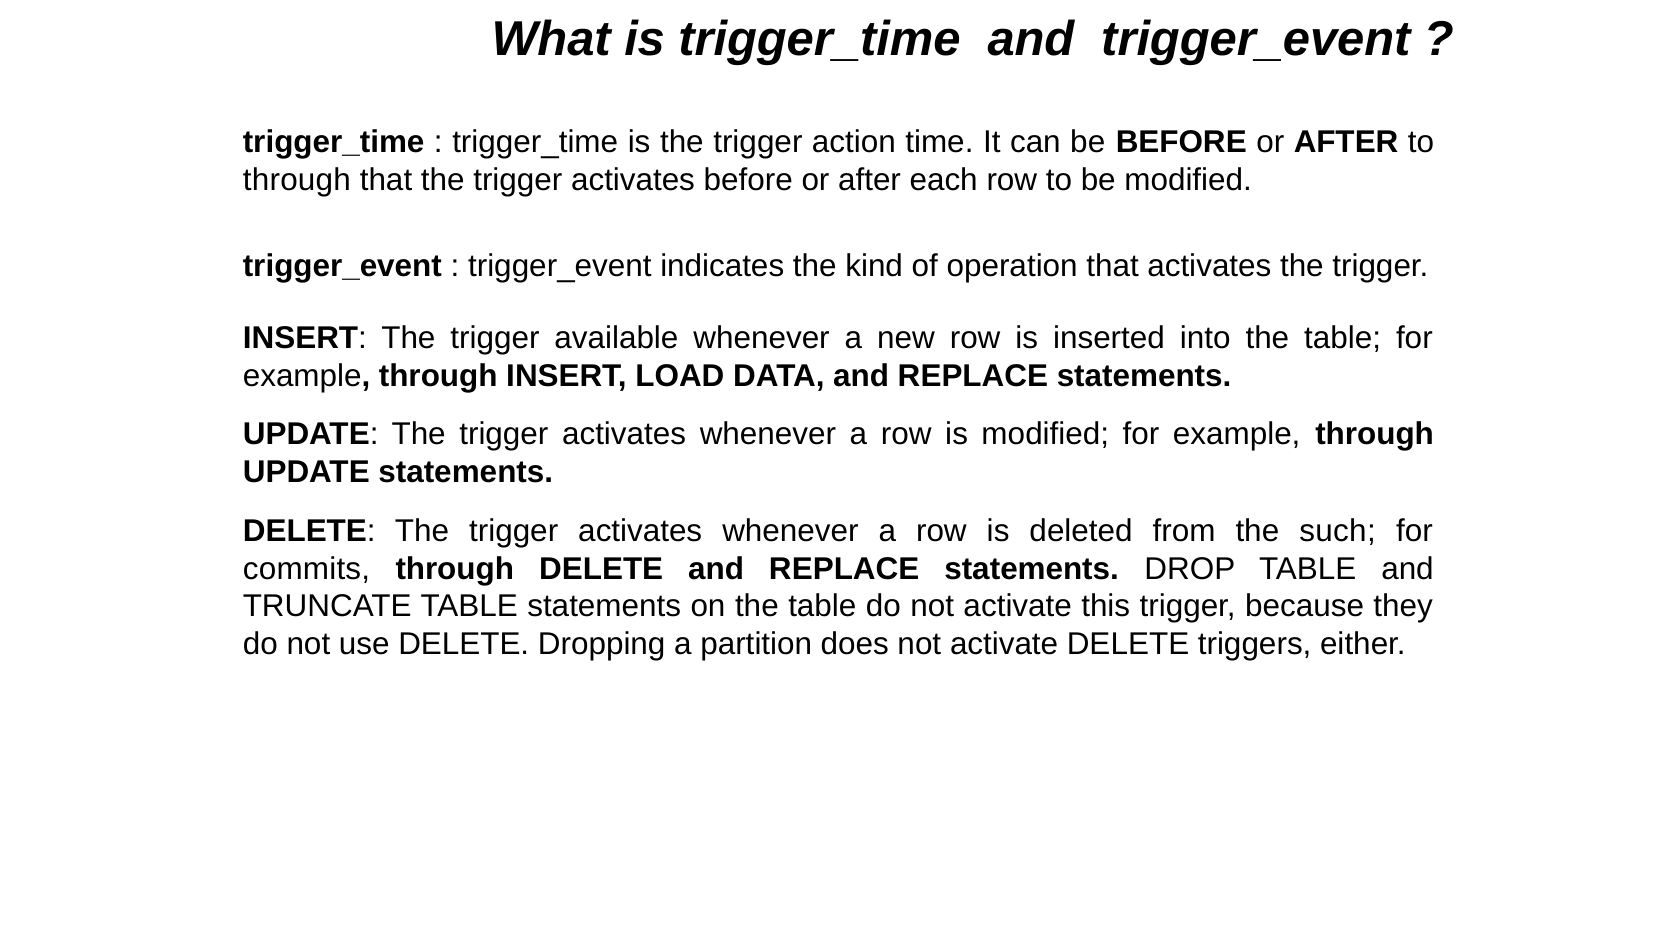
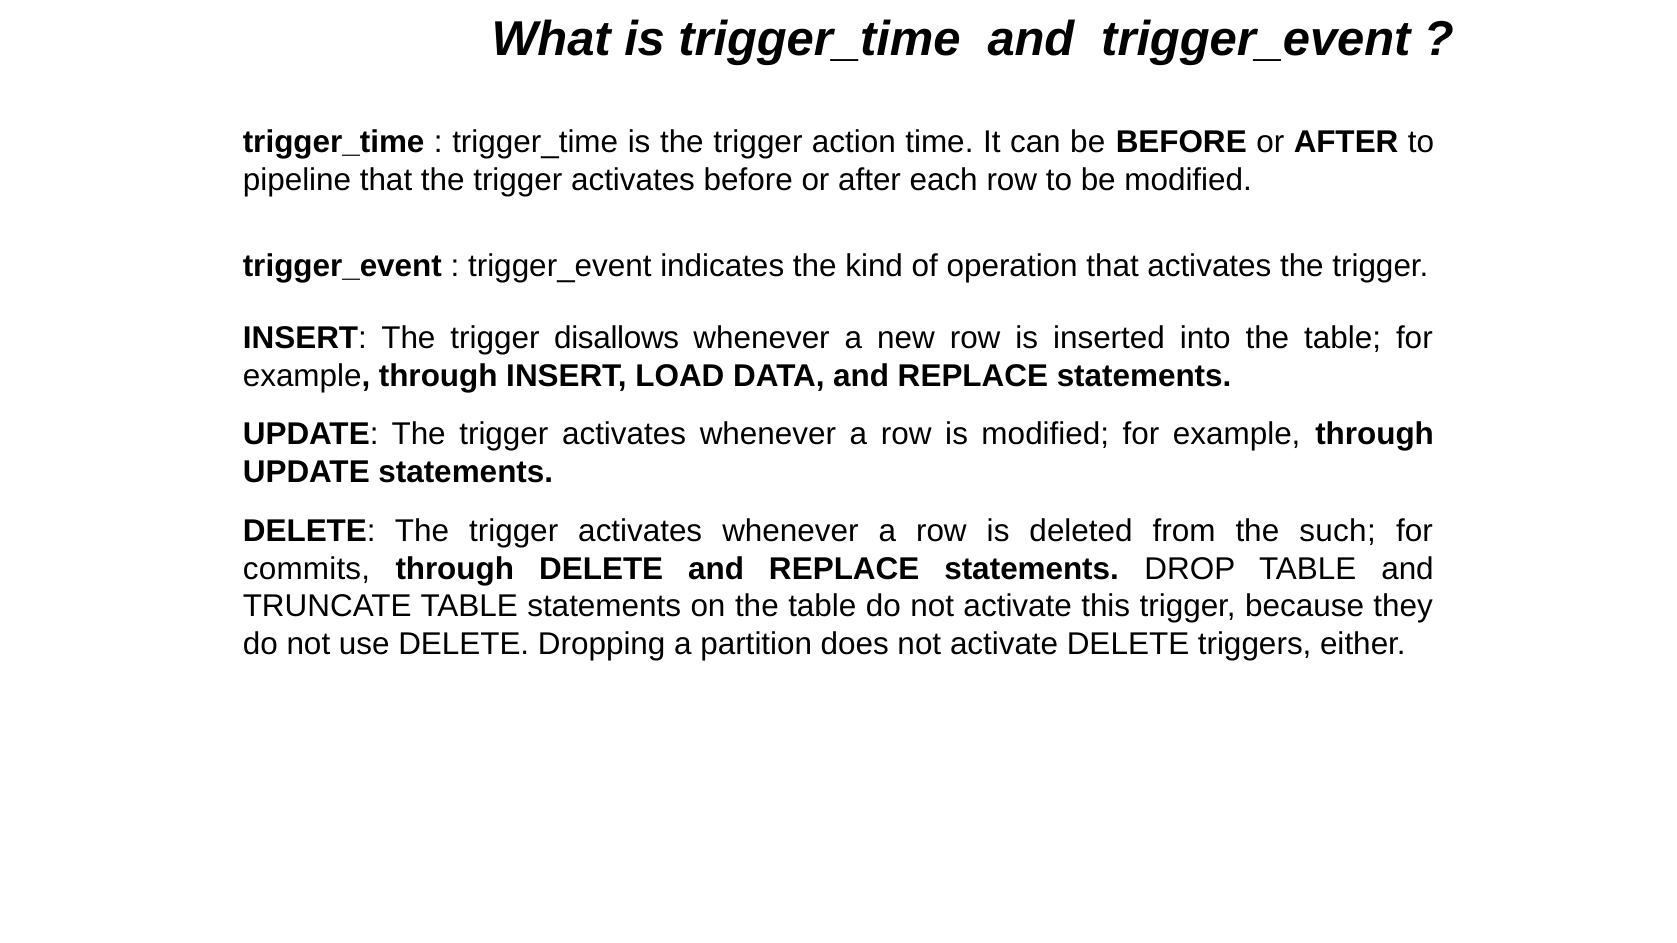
through: through -> pipeline (297, 180)
available: available -> disallows (617, 338)
